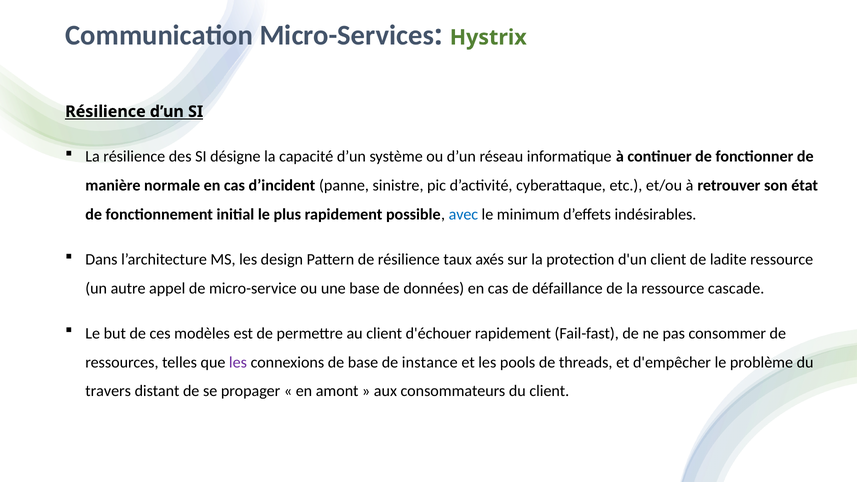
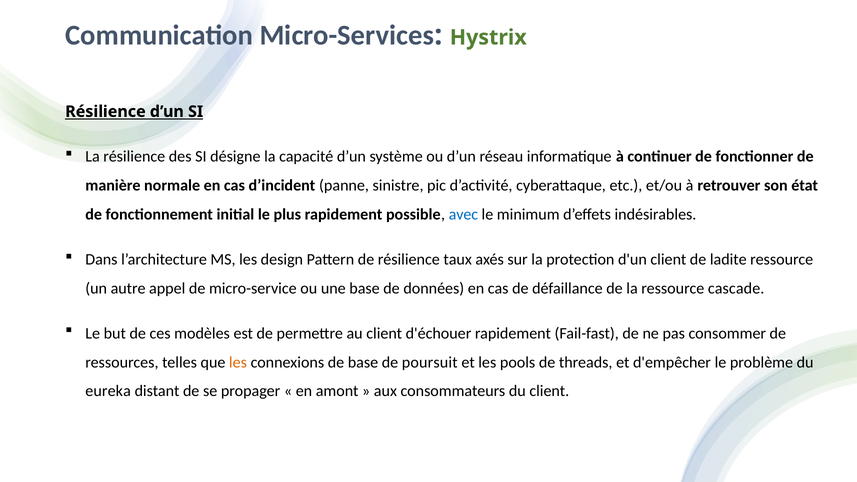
les colour: purple -> orange (238, 362)
instance: instance -> poursuit (430, 362)
travers: travers -> eureka (108, 391)
